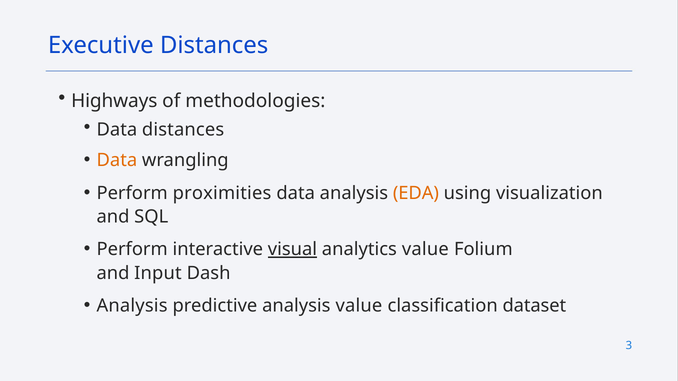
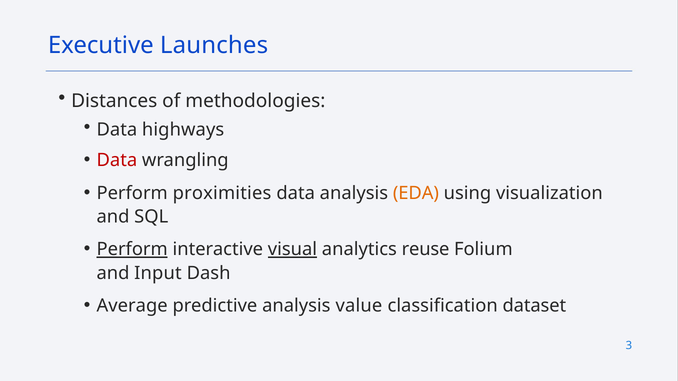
Executive Distances: Distances -> Launches (214, 45)
Highways: Highways -> Distances (114, 101)
Data distances: distances -> highways (183, 130)
Data colour: orange -> red (117, 160)
Perform underline: none -> present (132, 250)
analytics value: value -> reuse (426, 250)
Analysis: Analysis -> Average (132, 306)
